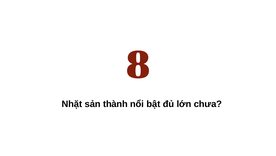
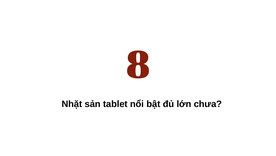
thành: thành -> tablet (115, 103)
